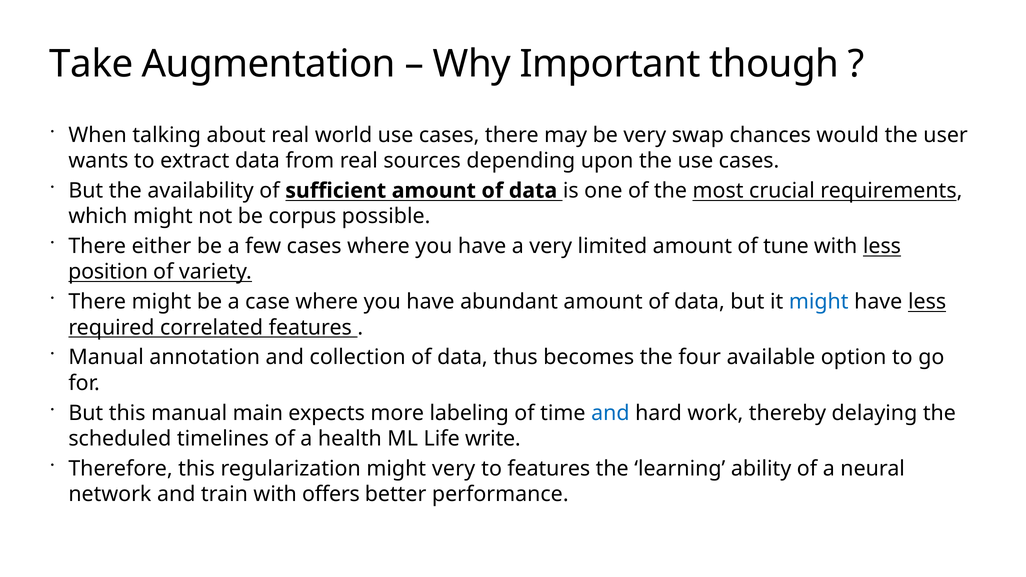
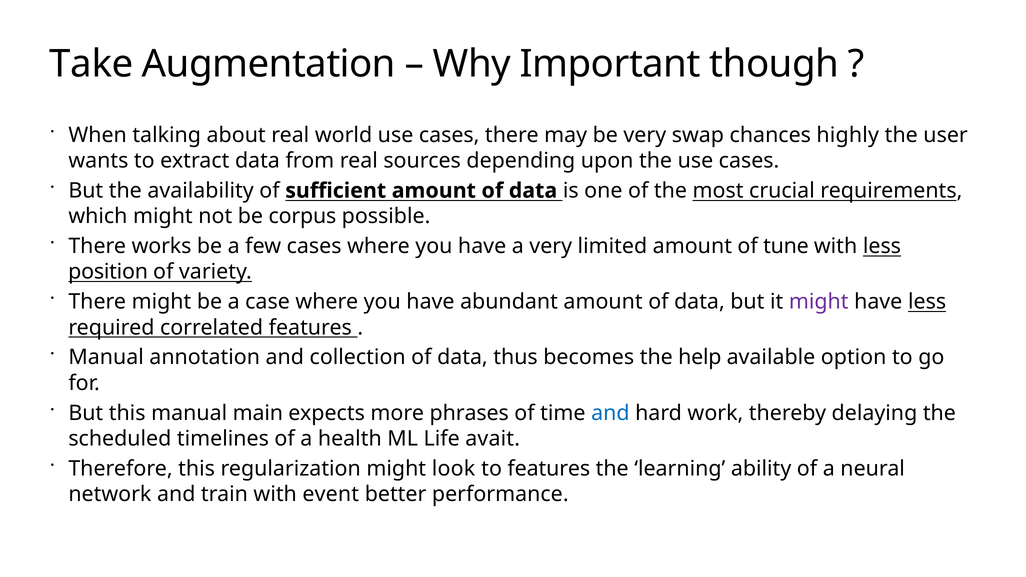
would: would -> highly (848, 135)
either: either -> works (162, 246)
might colour: blue -> purple (819, 302)
four: four -> help (700, 357)
labeling: labeling -> phrases (469, 413)
write: write -> avait (493, 439)
might very: very -> look (454, 469)
offers: offers -> event (331, 494)
